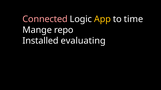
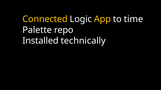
Connected colour: pink -> yellow (45, 19)
Mange: Mange -> Palette (37, 30)
evaluating: evaluating -> technically (83, 41)
